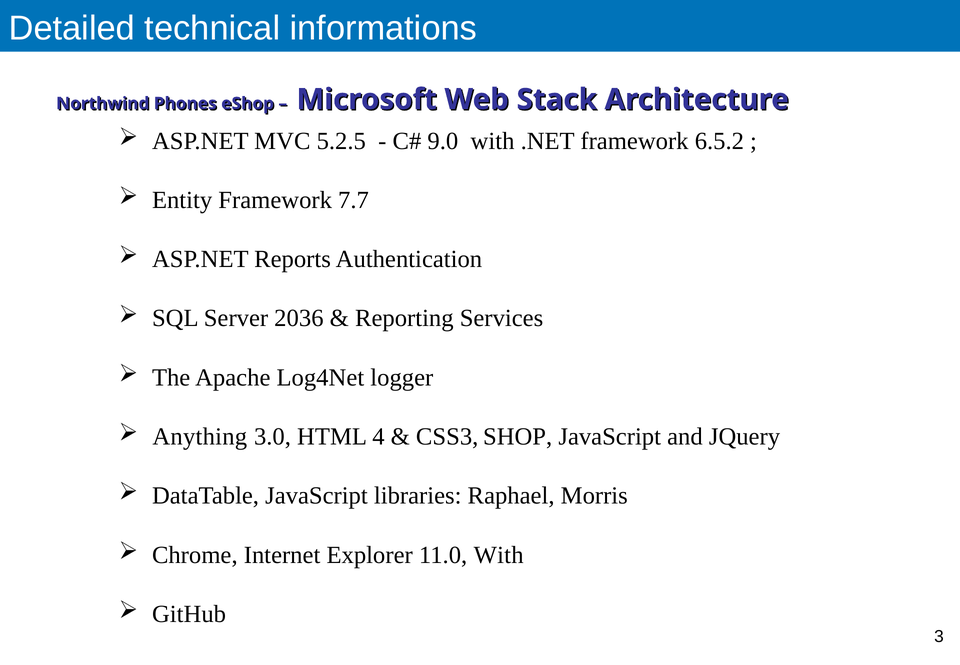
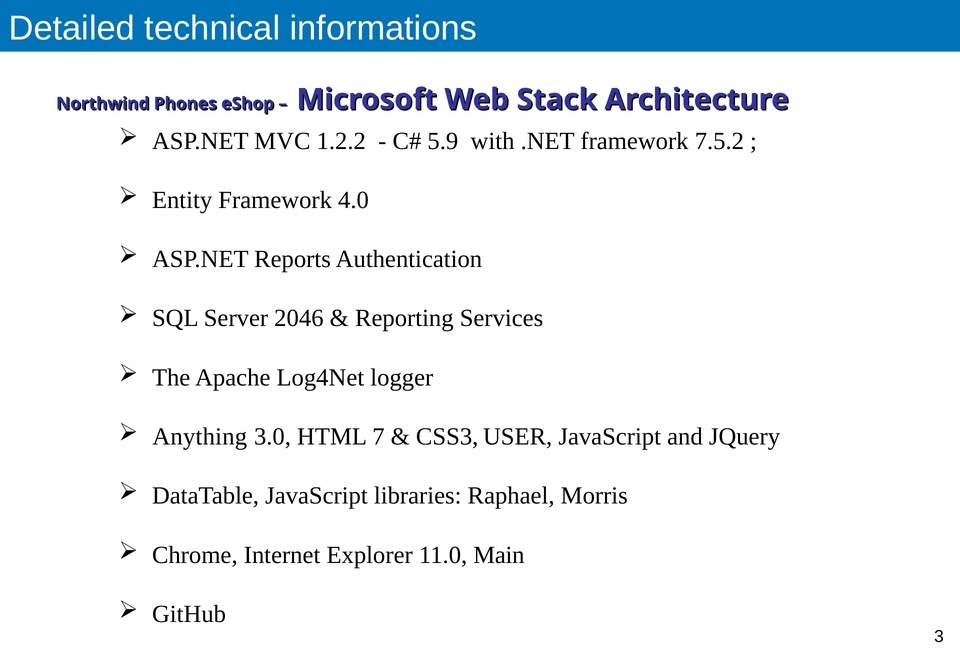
5.2.5: 5.2.5 -> 1.2.2 (341, 141)
9.0: 9.0 -> 5.9 (443, 141)
6.5.2: 6.5.2 -> 7.5.2 (719, 141)
7.7: 7.7 -> 4.0 (353, 200)
2036: 2036 -> 2046 (299, 318)
4: 4 -> 7 (378, 436)
SHOP: SHOP -> USER (518, 436)
11.0 With: With -> Main (499, 555)
